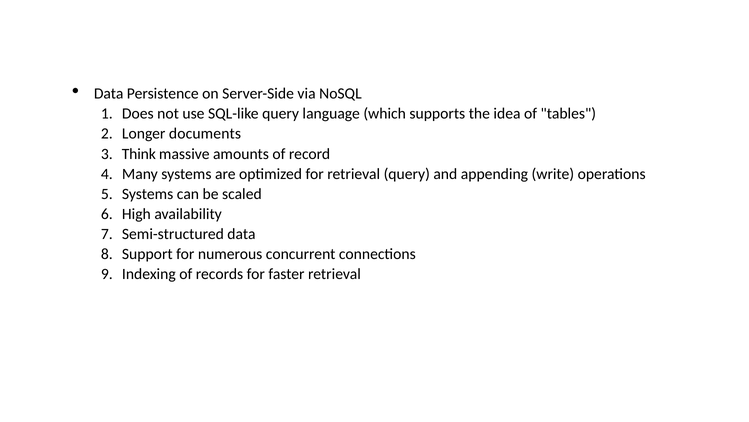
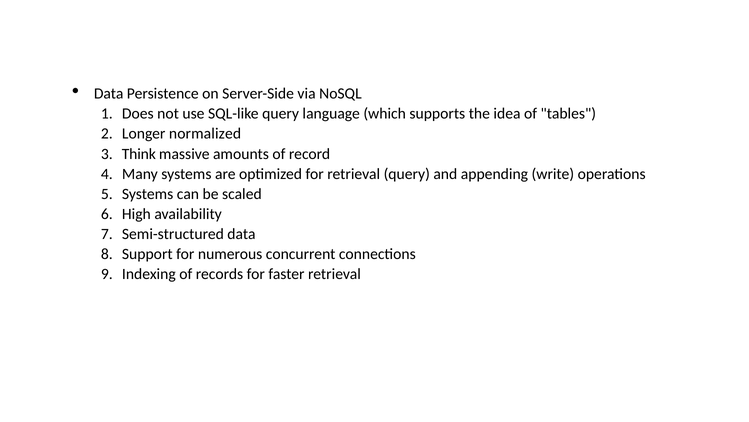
documents: documents -> normalized (205, 134)
